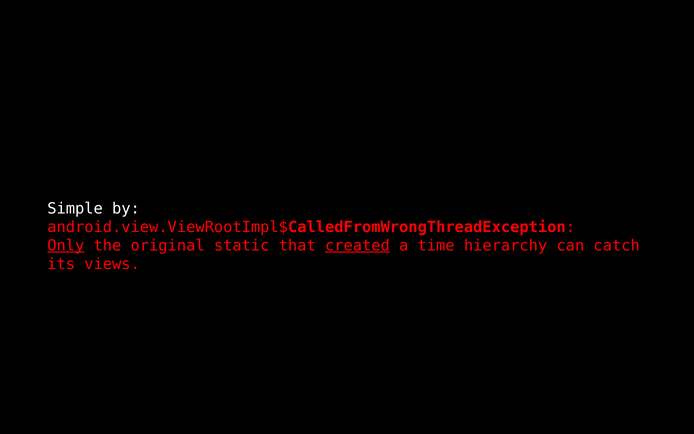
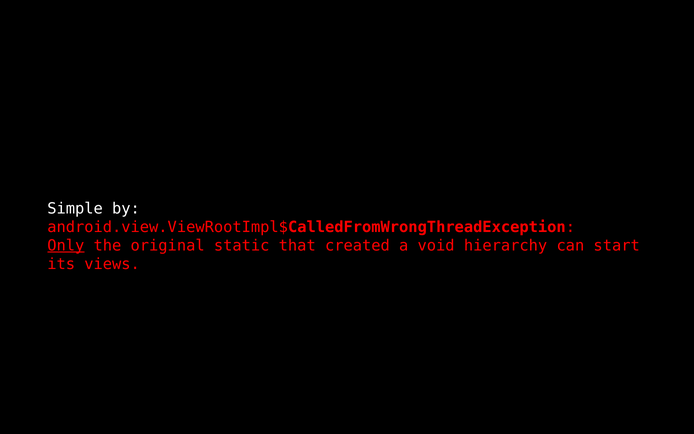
created underline: present -> none (357, 245)
time: time -> void (436, 245)
catch: catch -> start (617, 245)
